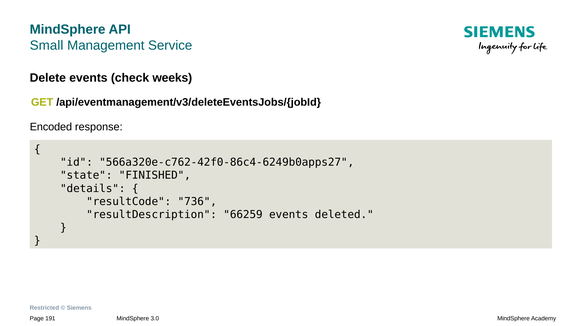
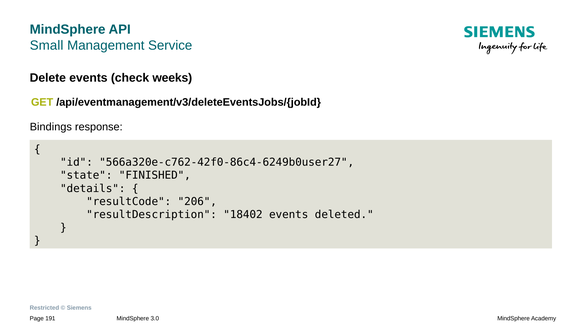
Encoded: Encoded -> Bindings (51, 127)
566a320e-c762-42f0-86c4-6249b0apps27: 566a320e-c762-42f0-86c4-6249b0apps27 -> 566a320e-c762-42f0-86c4-6249b0user27 (227, 162)
736: 736 -> 206 (197, 201)
66259: 66259 -> 18402 (243, 214)
